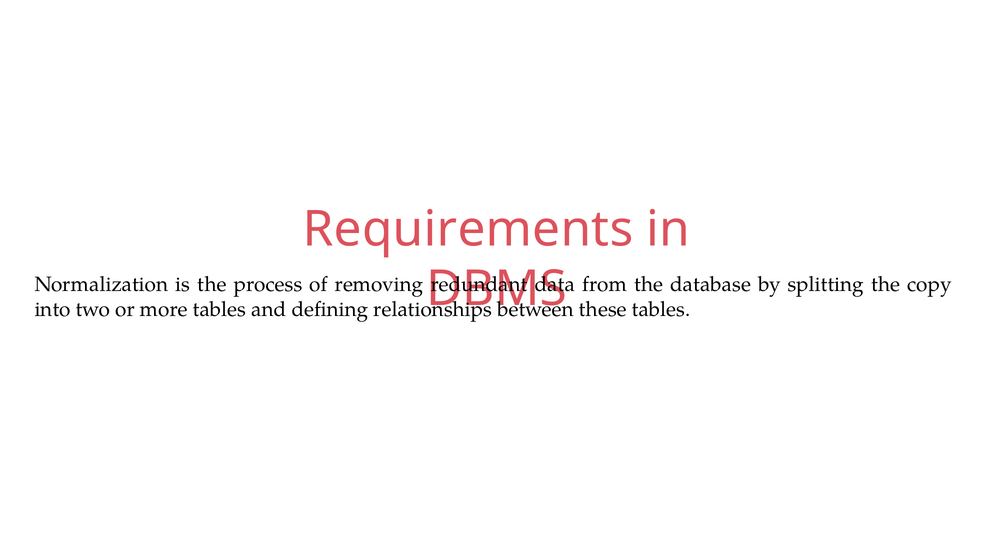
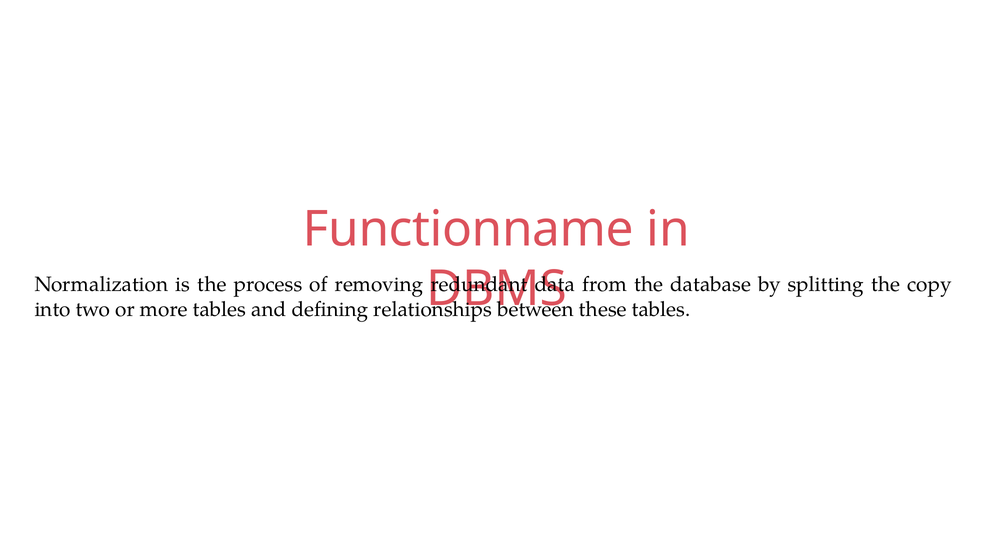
Requirements: Requirements -> Functionname (468, 229)
